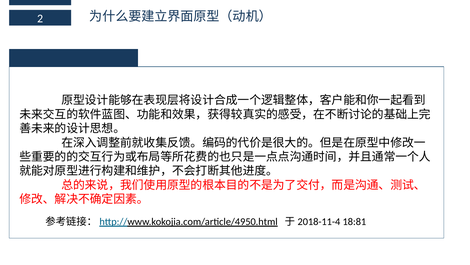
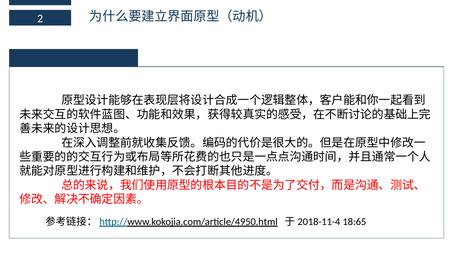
18:81: 18:81 -> 18:65 (354, 221)
